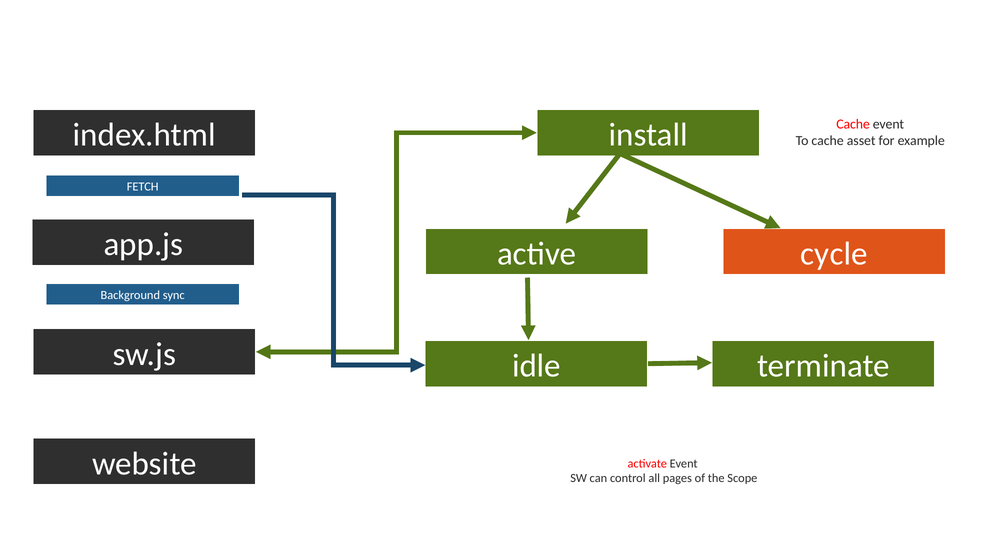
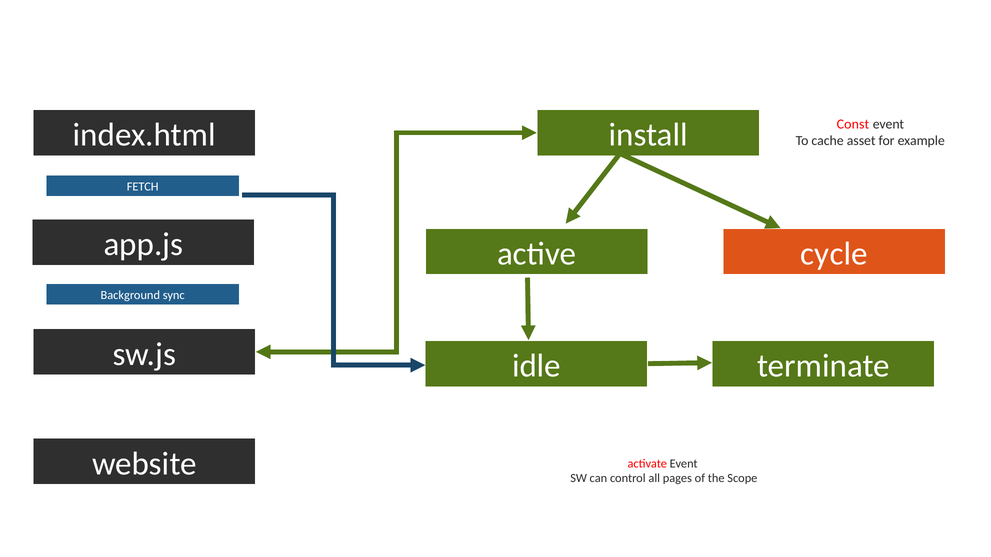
Cache: Cache -> Const (853, 124)
